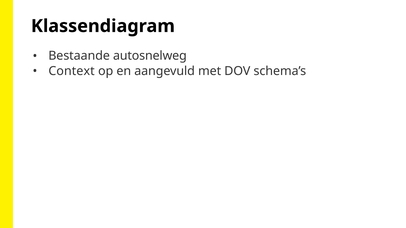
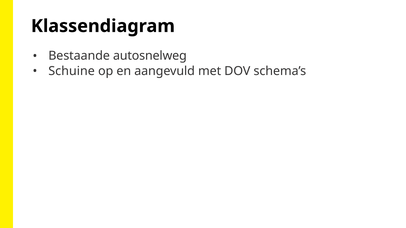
Context: Context -> Schuine (72, 71)
